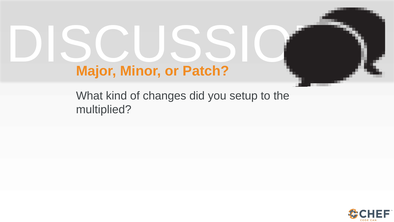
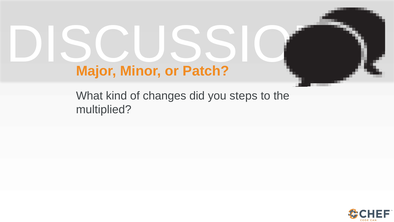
setup: setup -> steps (243, 96)
